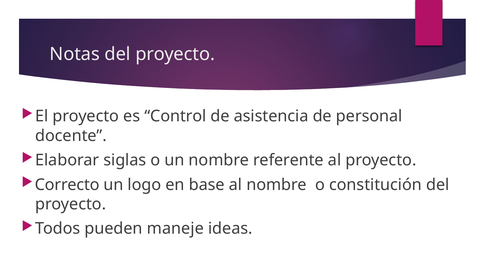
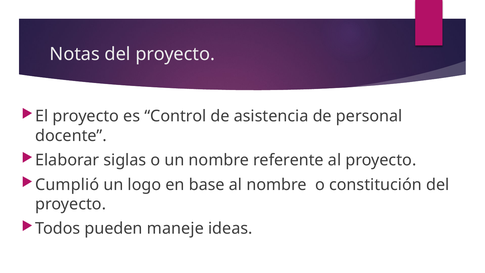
Correcto: Correcto -> Cumplió (67, 185)
